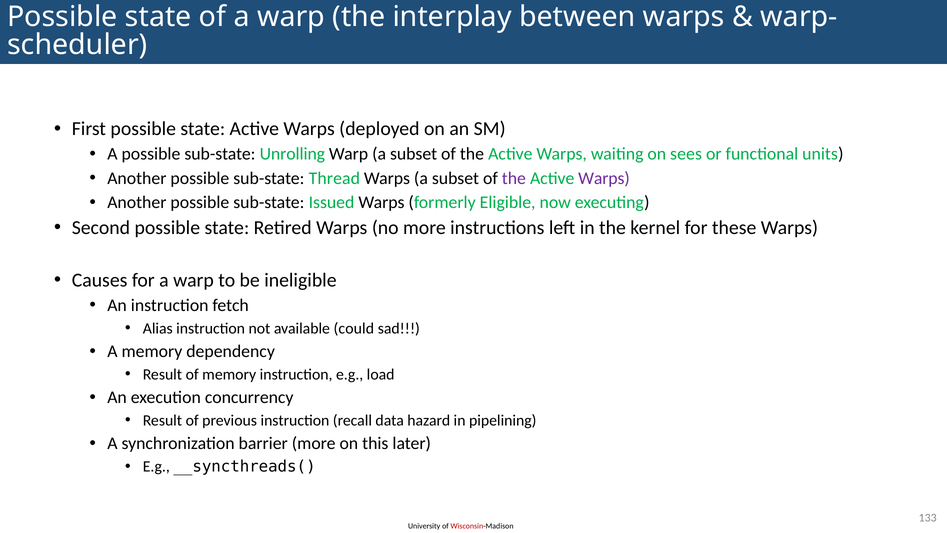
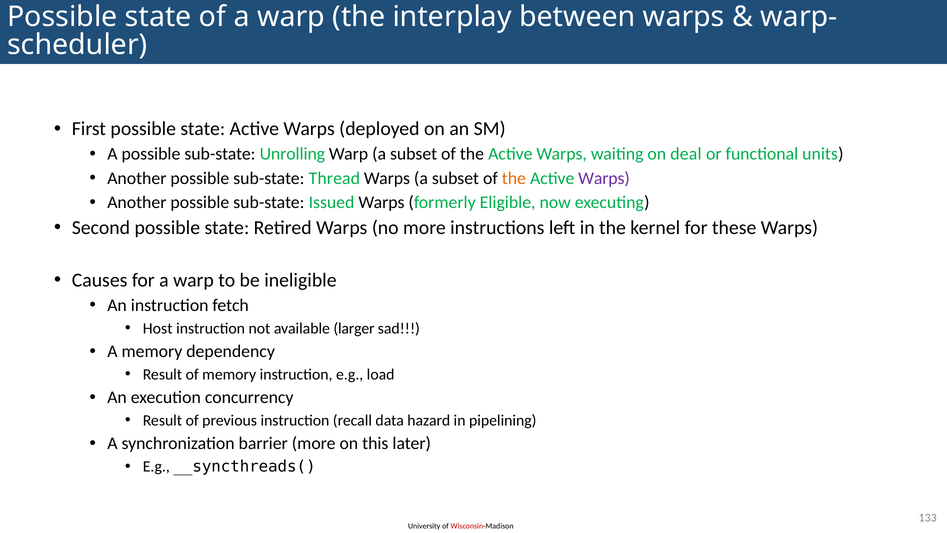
sees: sees -> deal (686, 154)
the colour: purple -> orange (514, 178)
Alias: Alias -> Host (158, 328)
could: could -> larger (354, 328)
